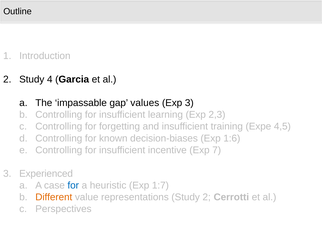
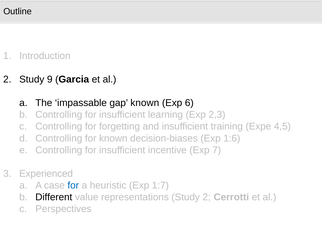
4: 4 -> 9 (50, 80)
gap values: values -> known (145, 103)
Exp 3: 3 -> 6 (189, 103)
Different colour: orange -> black (54, 198)
